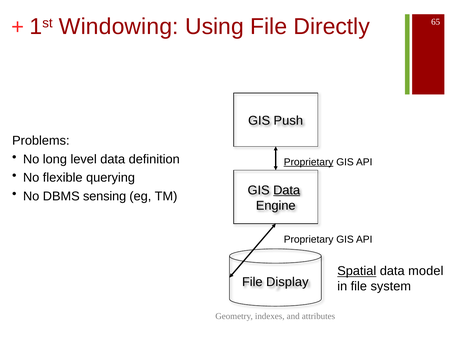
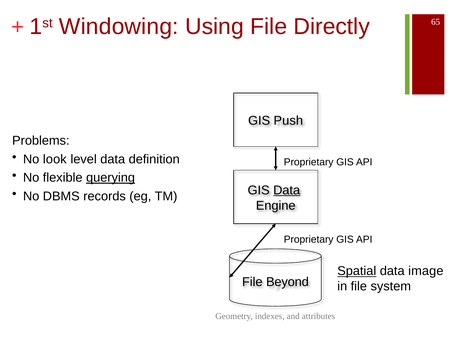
long: long -> look (55, 159)
Proprietary underline: present -> none (309, 162)
querying underline: none -> present (111, 178)
sensing: sensing -> records (105, 196)
model: model -> image (426, 271)
Display: Display -> Beyond (287, 282)
